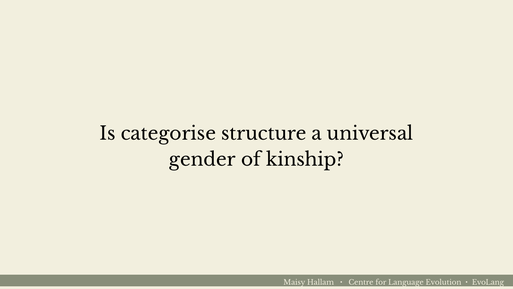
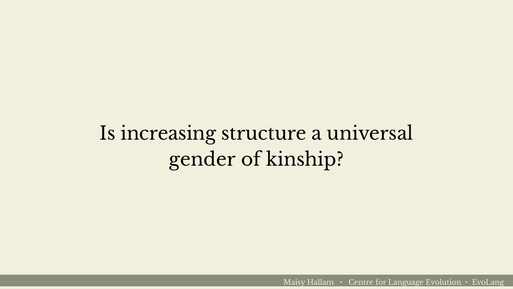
categorise: categorise -> increasing (168, 134)
